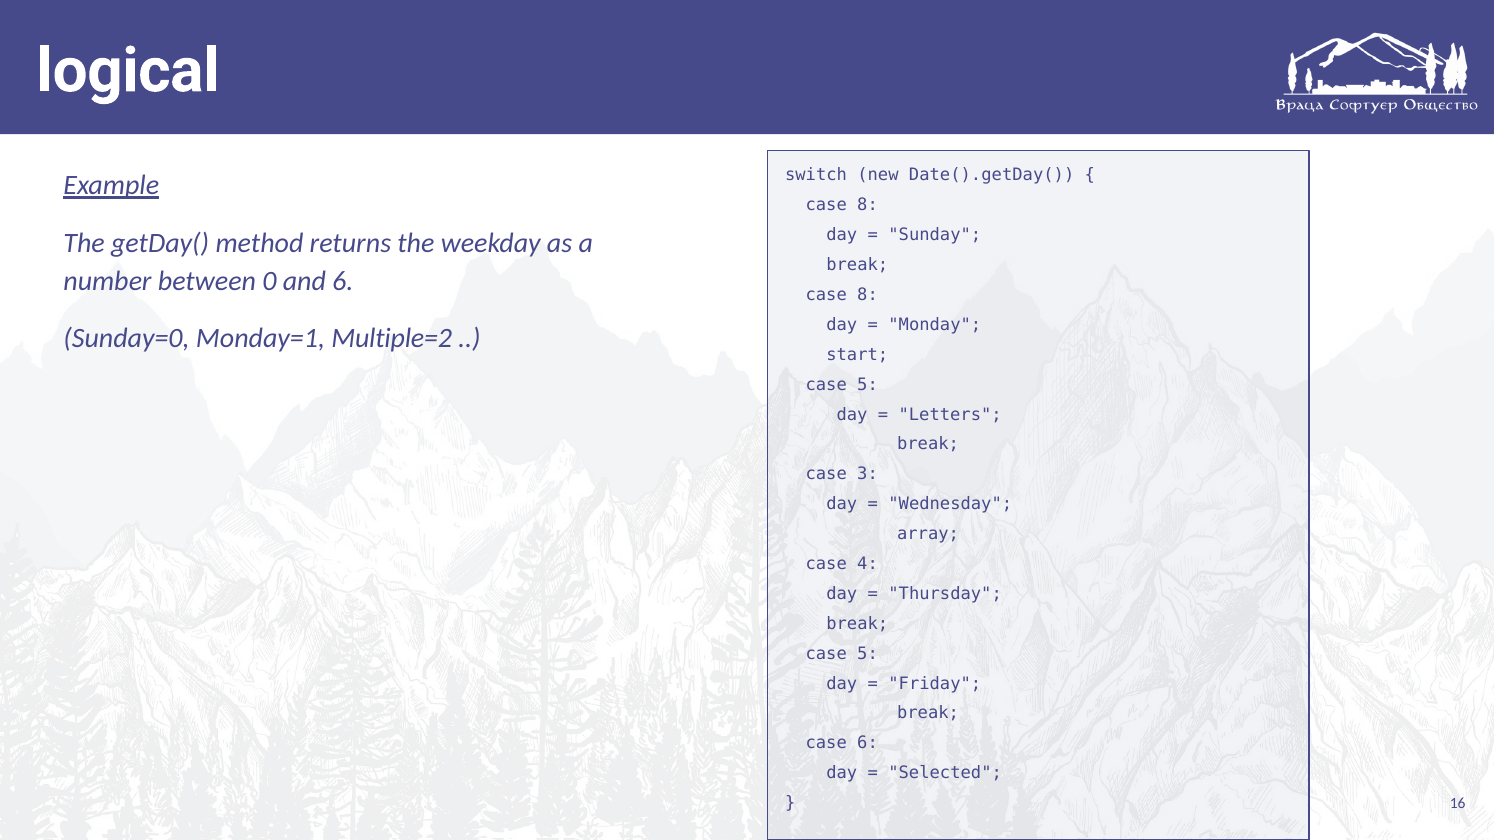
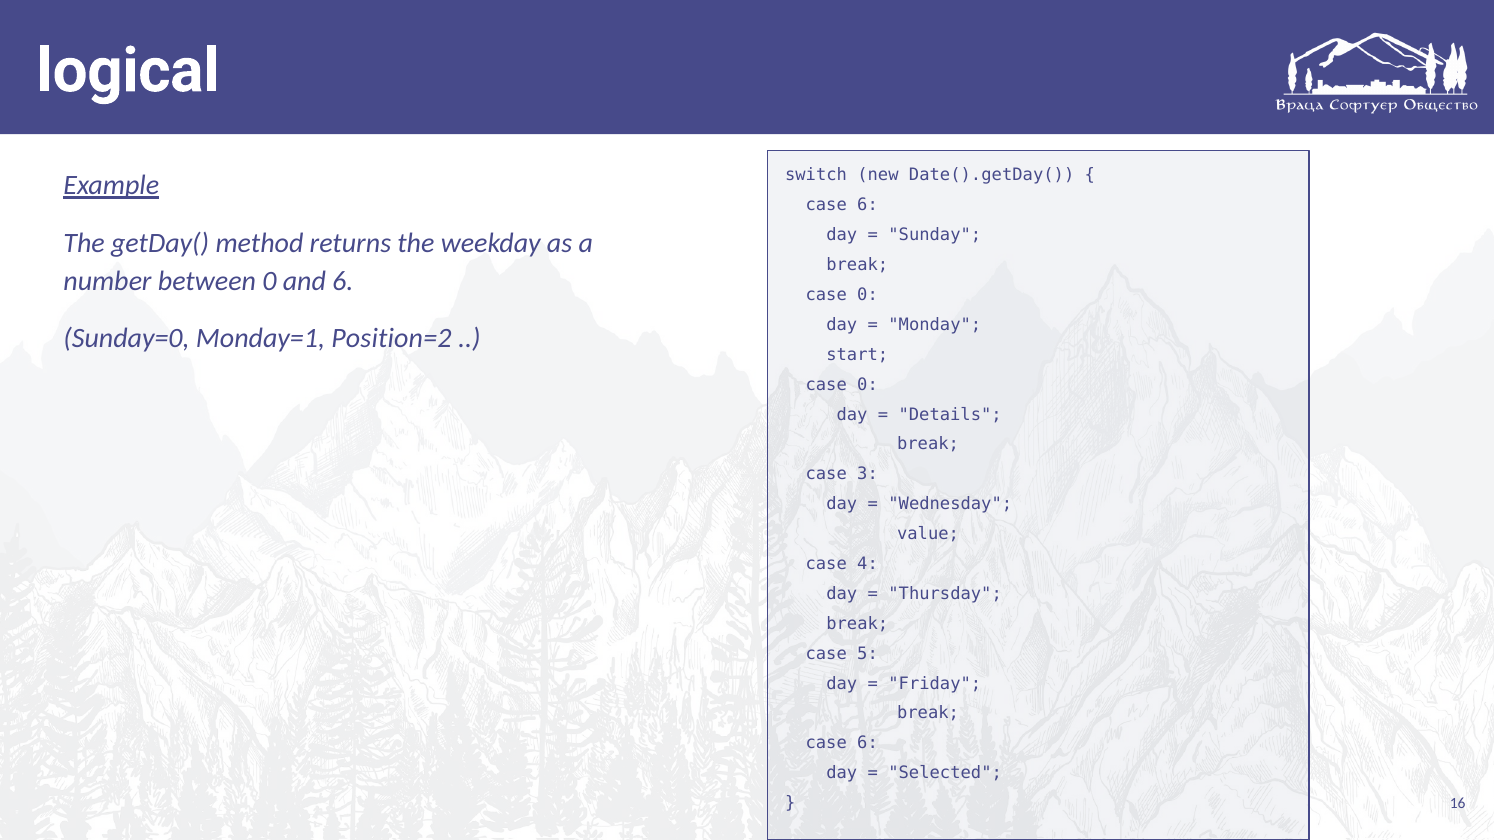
8: 8 -> 6 (867, 205)
8: 8 -> 0 (867, 295)
Multiple=2: Multiple=2 -> Position=2 (391, 339)
5: 5 -> 0 (867, 385)
Letters: Letters -> Details (950, 415)
array: array -> value (928, 534)
